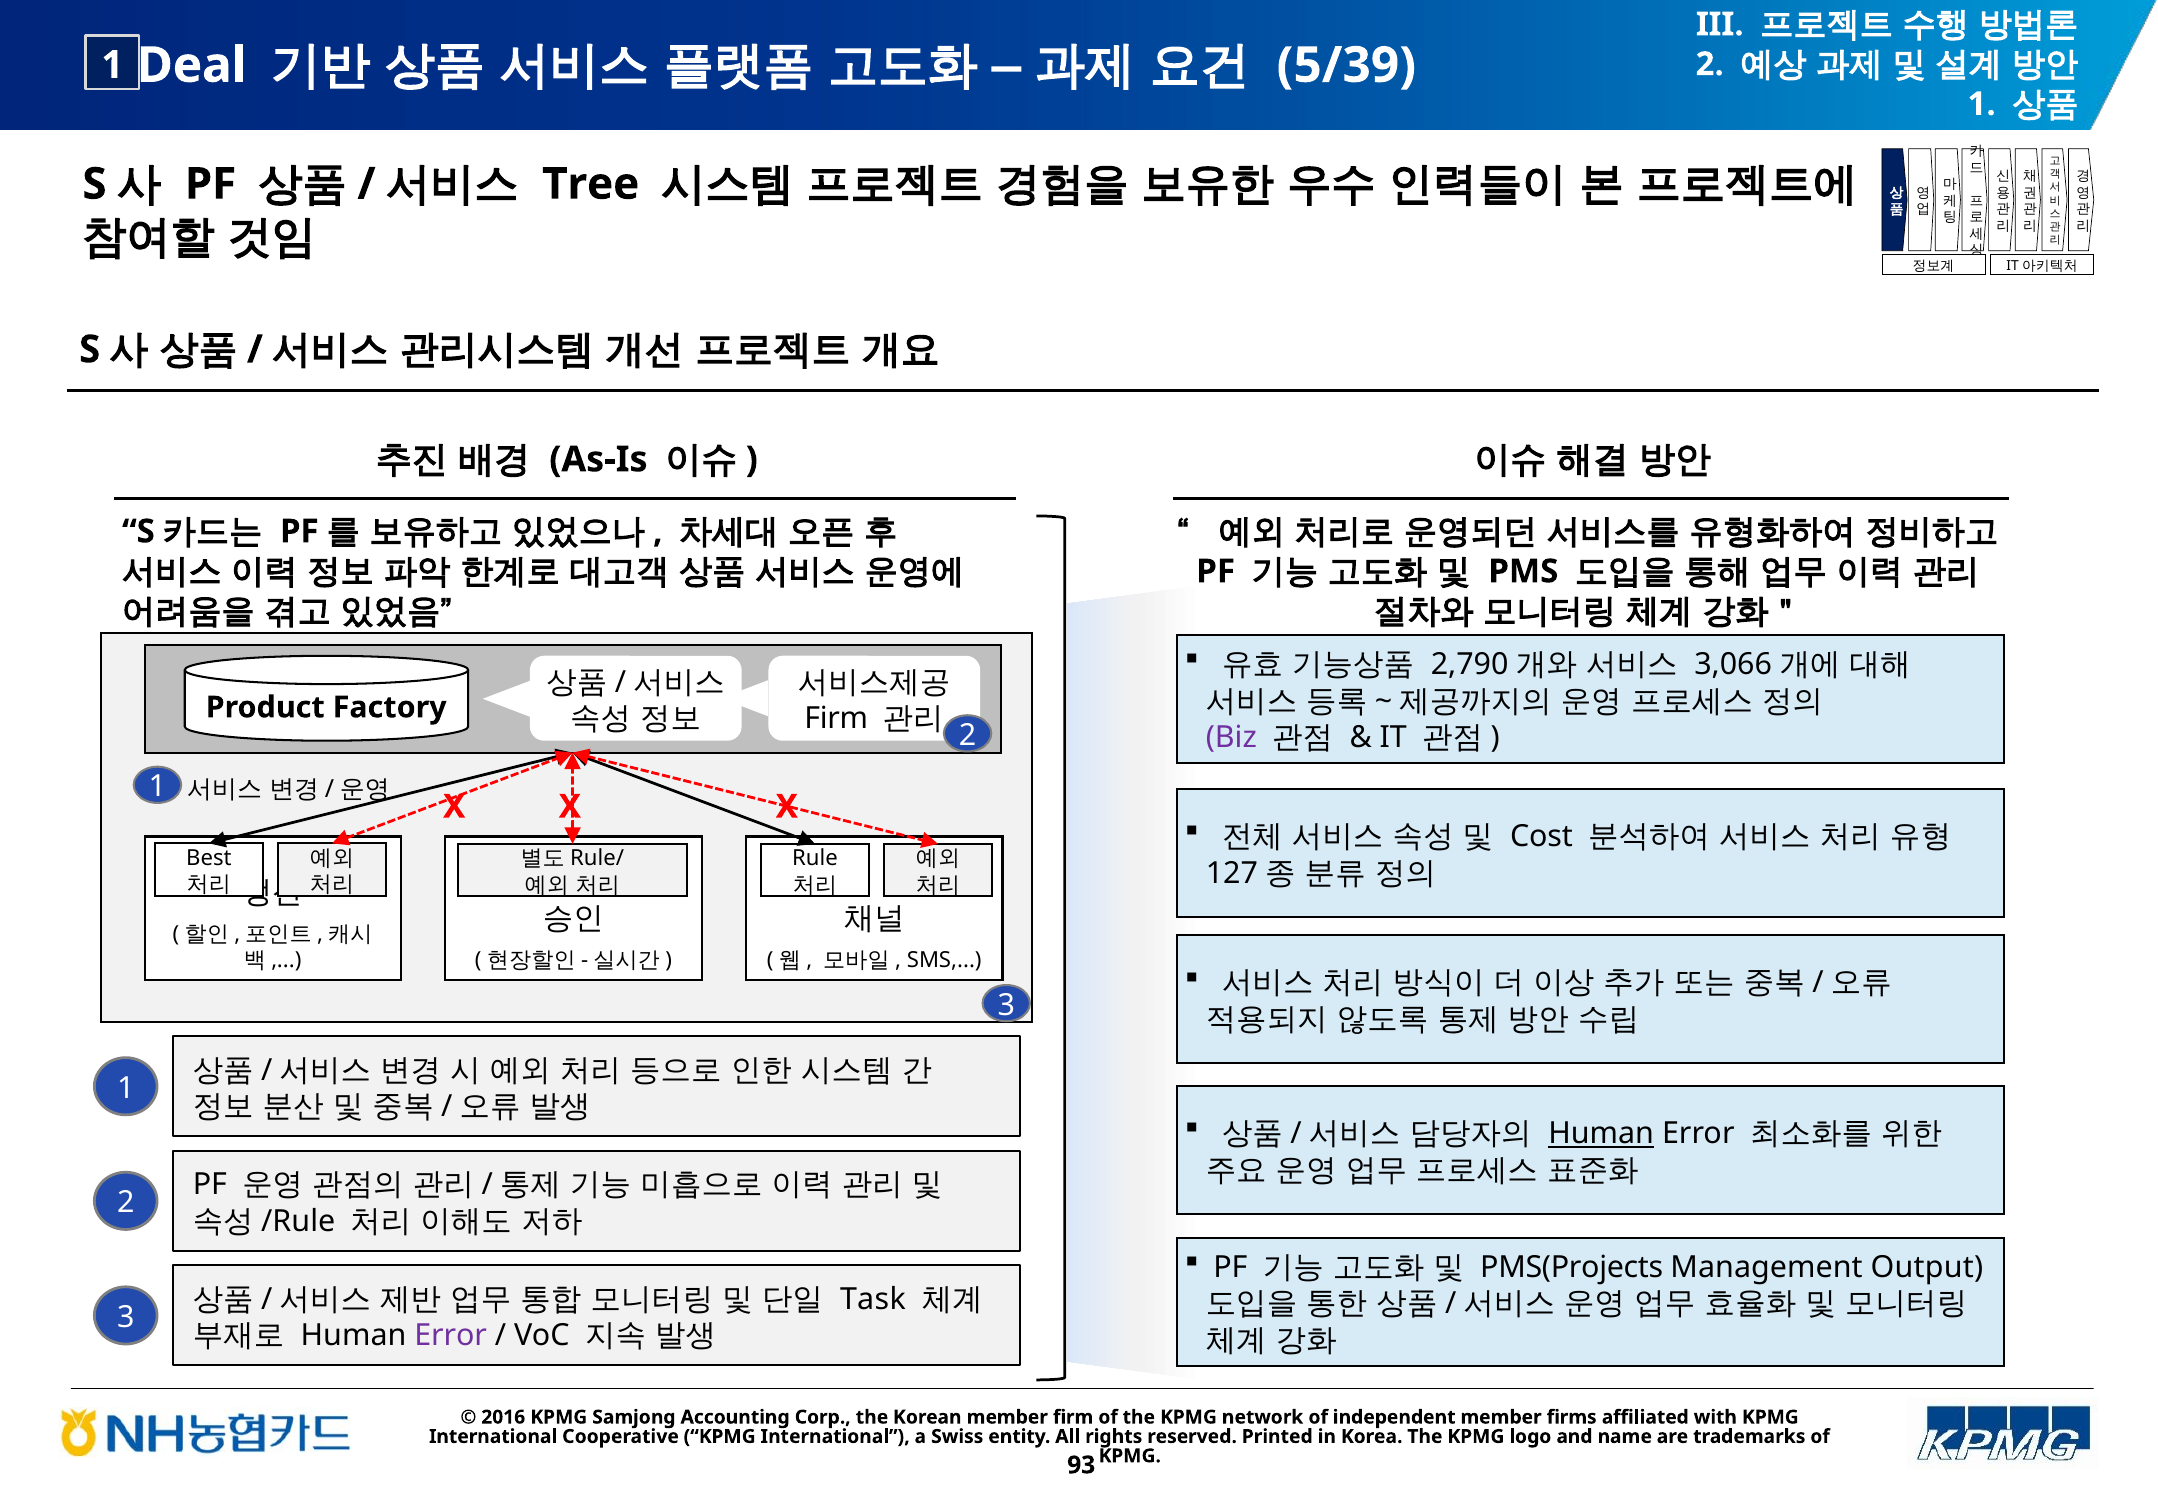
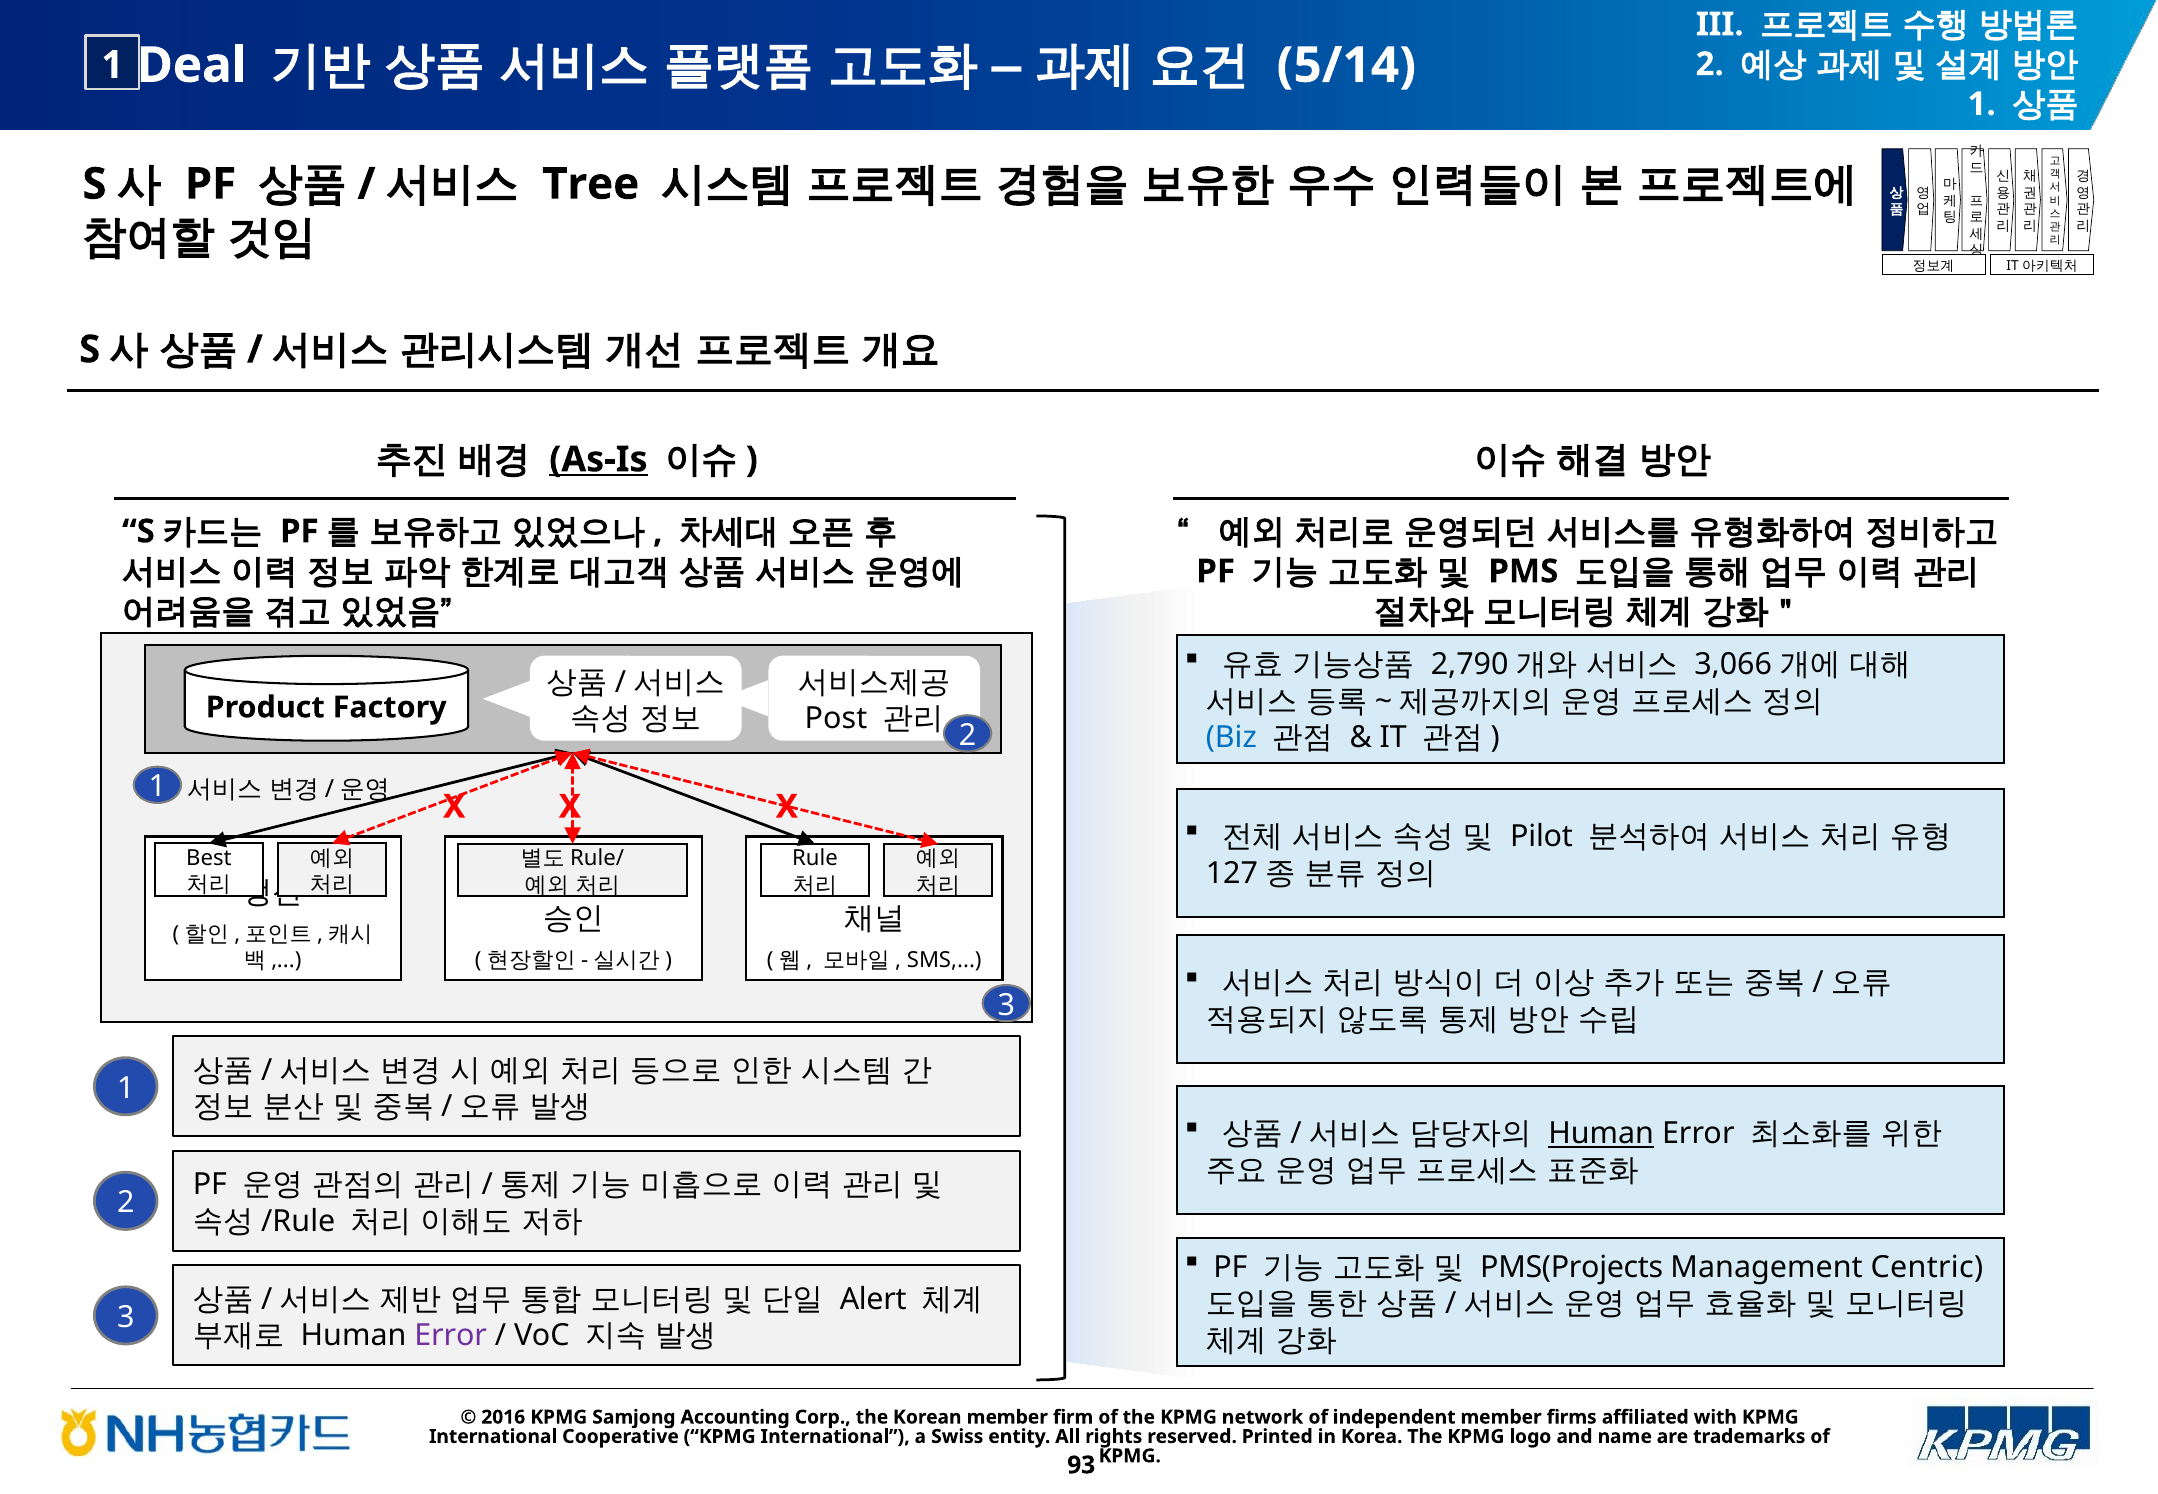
5/39: 5/39 -> 5/14 (1346, 65)
As-Is underline: none -> present (598, 459)
Firm: Firm -> Post (836, 719)
Biz colour: purple -> blue (1231, 738)
Cost: Cost -> Pilot (1542, 837)
Output: Output -> Centric (1927, 1267)
Task: Task -> Alert (873, 1299)
